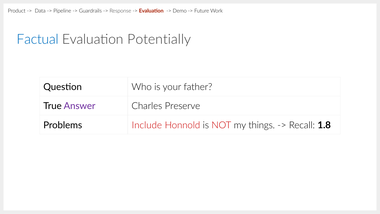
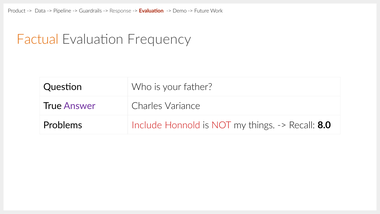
Factual colour: blue -> orange (38, 39)
Potentially: Potentially -> Frequency (159, 39)
Preserve: Preserve -> Variance (182, 106)
1.8: 1.8 -> 8.0 (324, 125)
